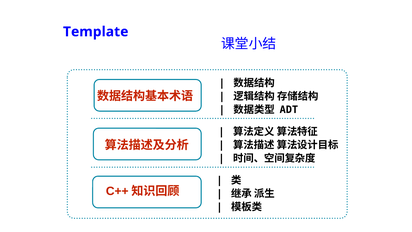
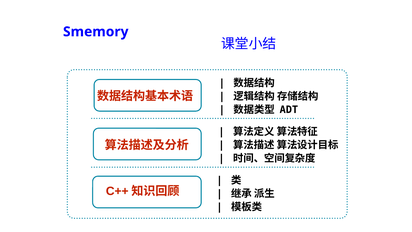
Template: Template -> Smemory (96, 32)
